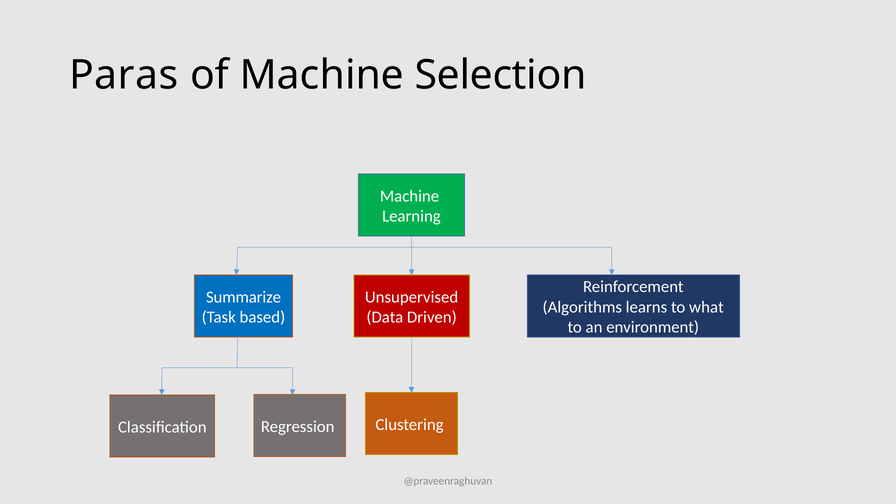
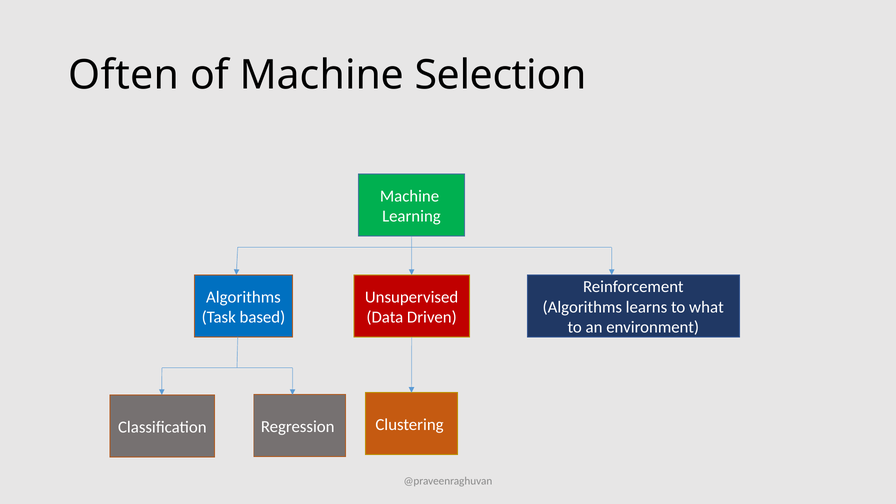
Paras: Paras -> Often (124, 75)
Summarize: Summarize -> Algorithms (243, 297)
